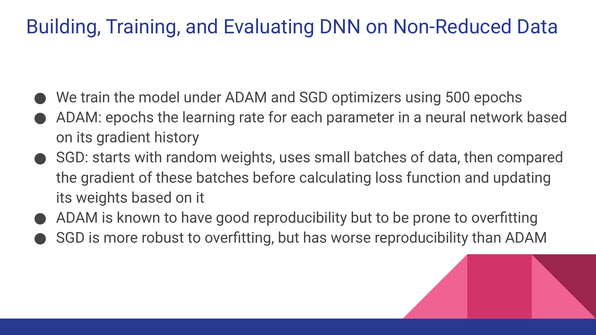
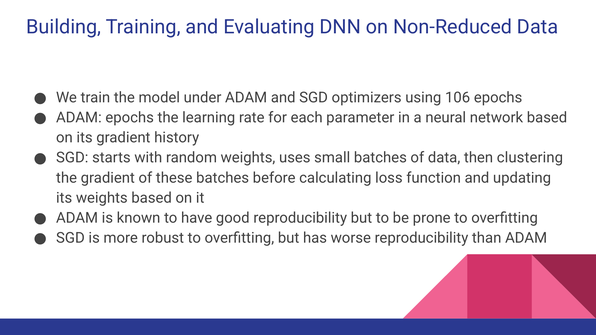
500: 500 -> 106 (458, 98)
compared: compared -> clustering (530, 158)
